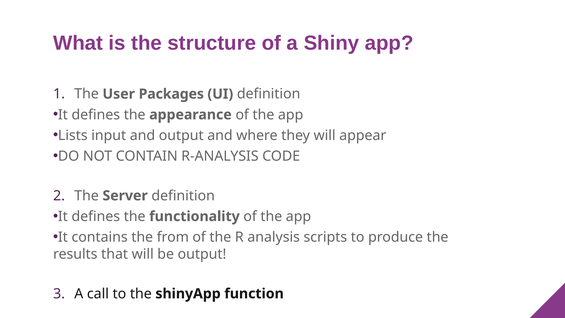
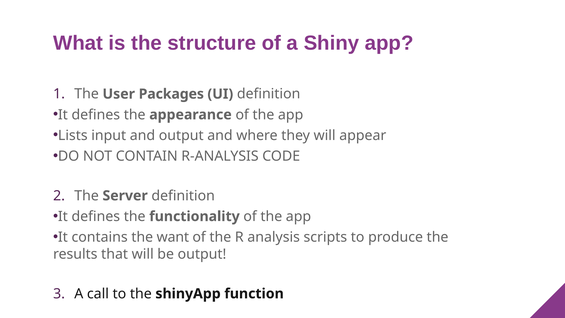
from: from -> want (173, 237)
